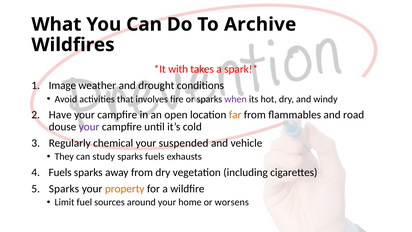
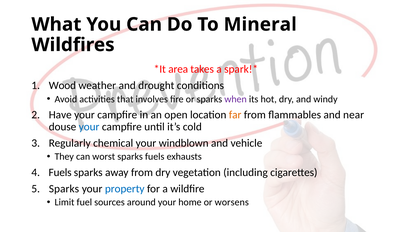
Archive: Archive -> Mineral (260, 24)
with: with -> area (178, 69)
Image: Image -> Wood (62, 86)
road: road -> near (354, 115)
your colour: purple -> blue (89, 127)
suspended: suspended -> windblown (184, 143)
study: study -> worst (104, 157)
property colour: orange -> blue (125, 189)
